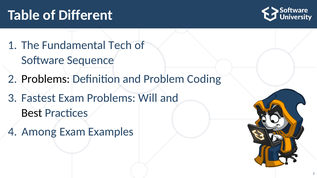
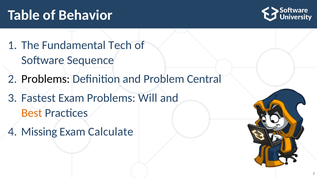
Different: Different -> Behavior (86, 15)
Coding: Coding -> Central (204, 79)
Best colour: black -> orange (32, 113)
Among: Among -> Missing (39, 132)
Examples: Examples -> Calculate (111, 132)
